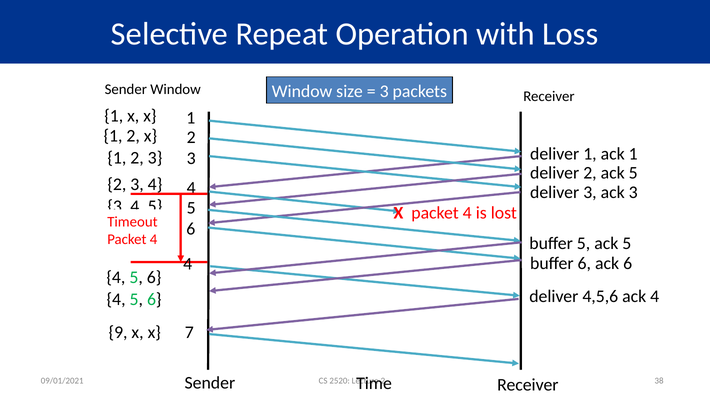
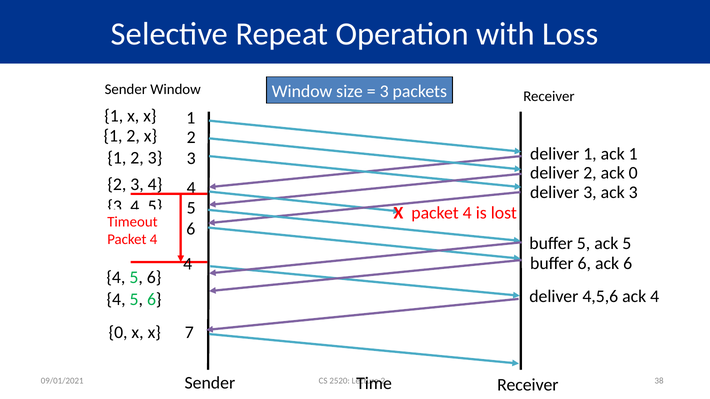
2 ack 5: 5 -> 0 (633, 173)
9: 9 -> 0 (118, 333)
